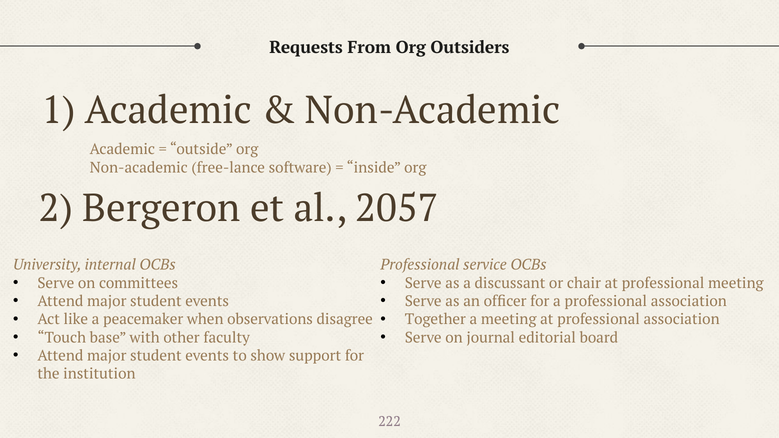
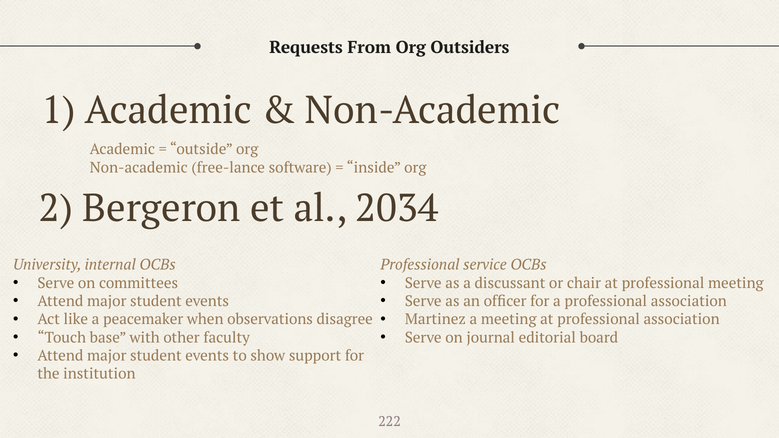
2057: 2057 -> 2034 (397, 209)
Together: Together -> Martinez (435, 320)
